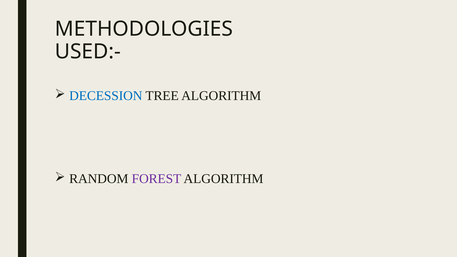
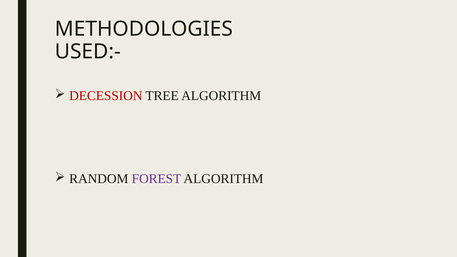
DECESSION colour: blue -> red (106, 96)
